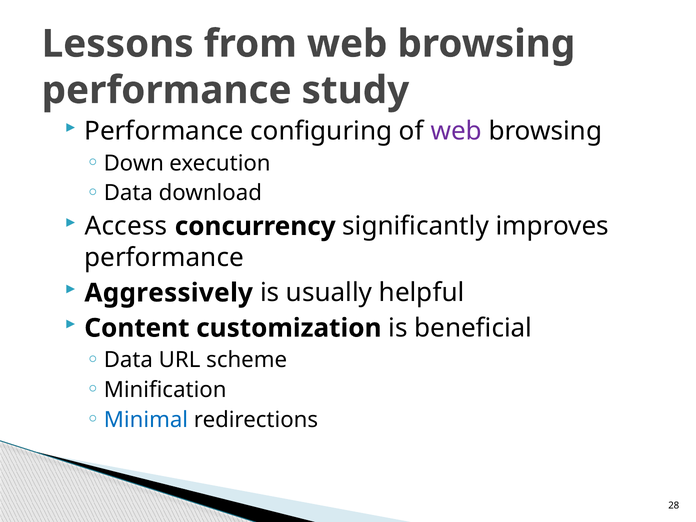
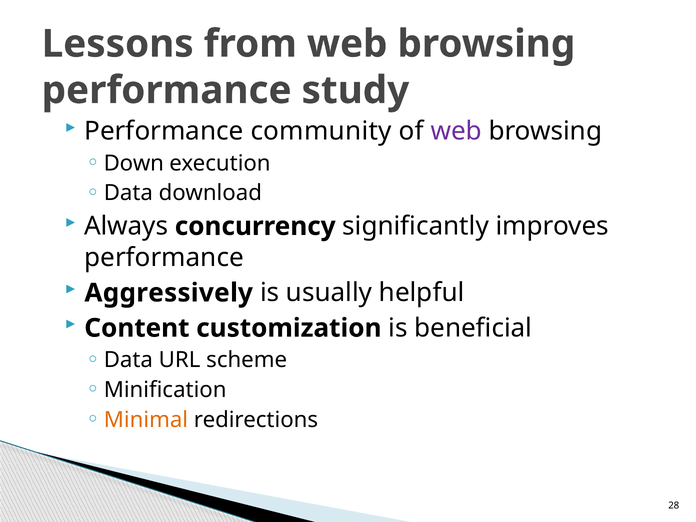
configuring: configuring -> community (321, 131)
Access: Access -> Always (126, 226)
Minimal colour: blue -> orange (146, 420)
